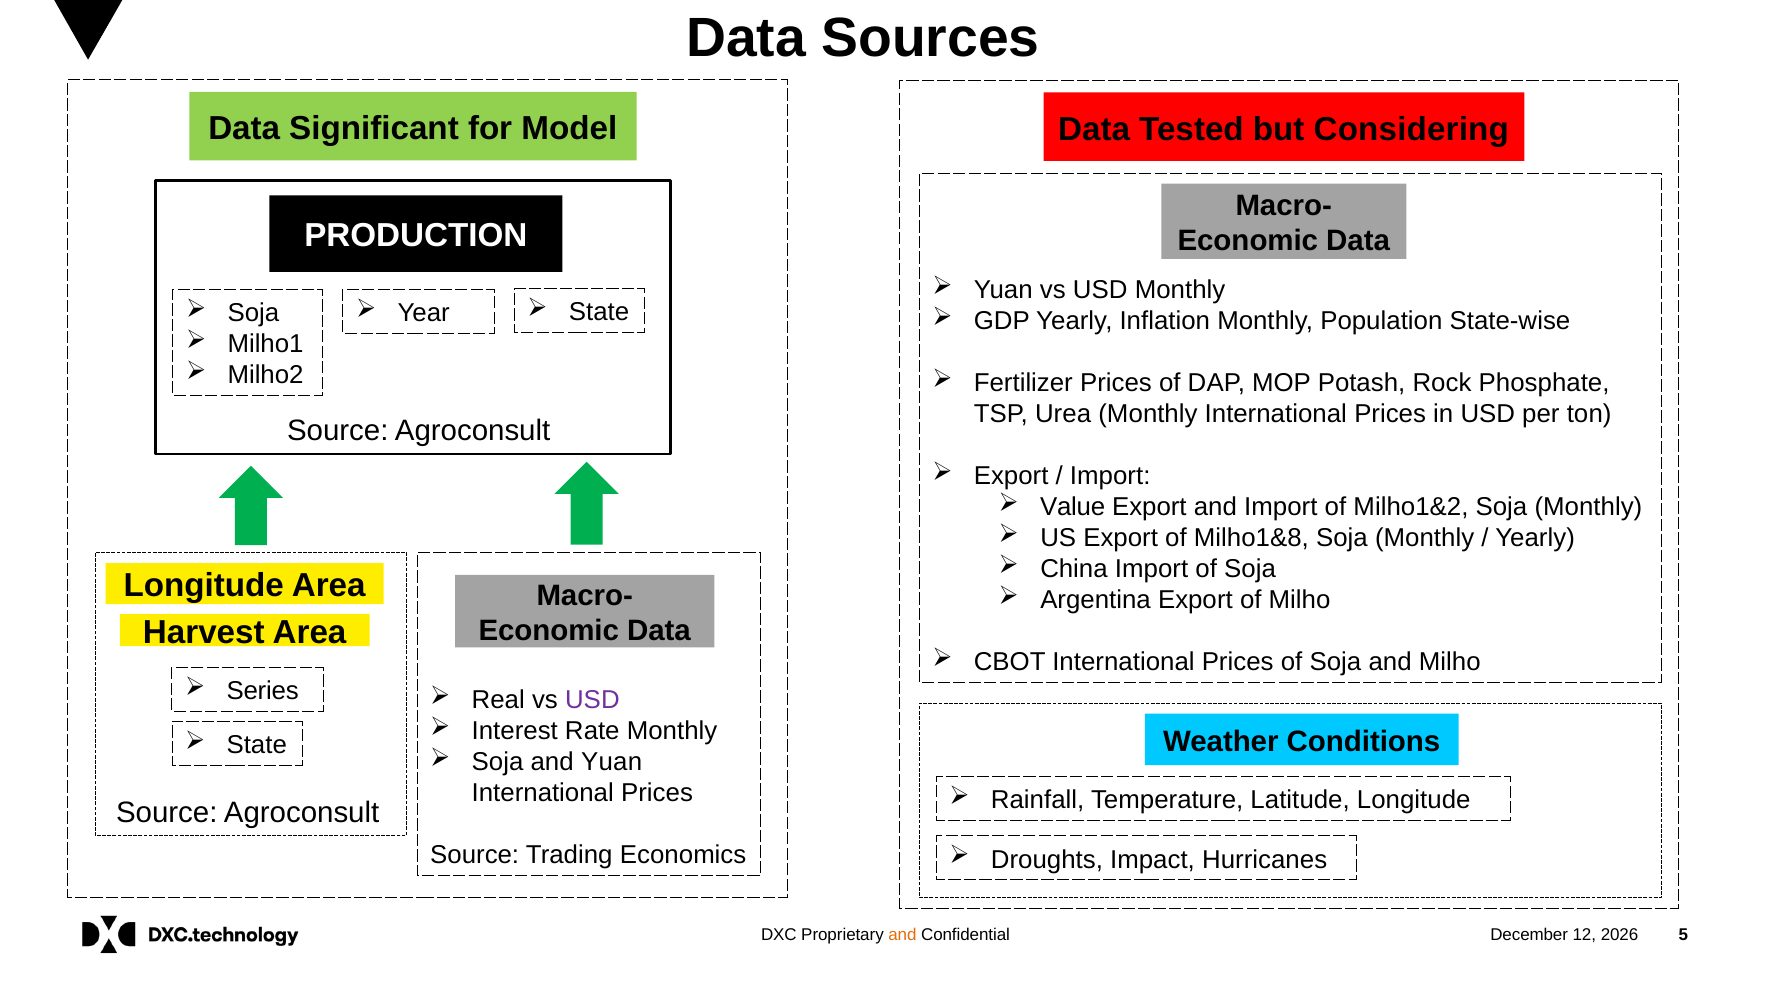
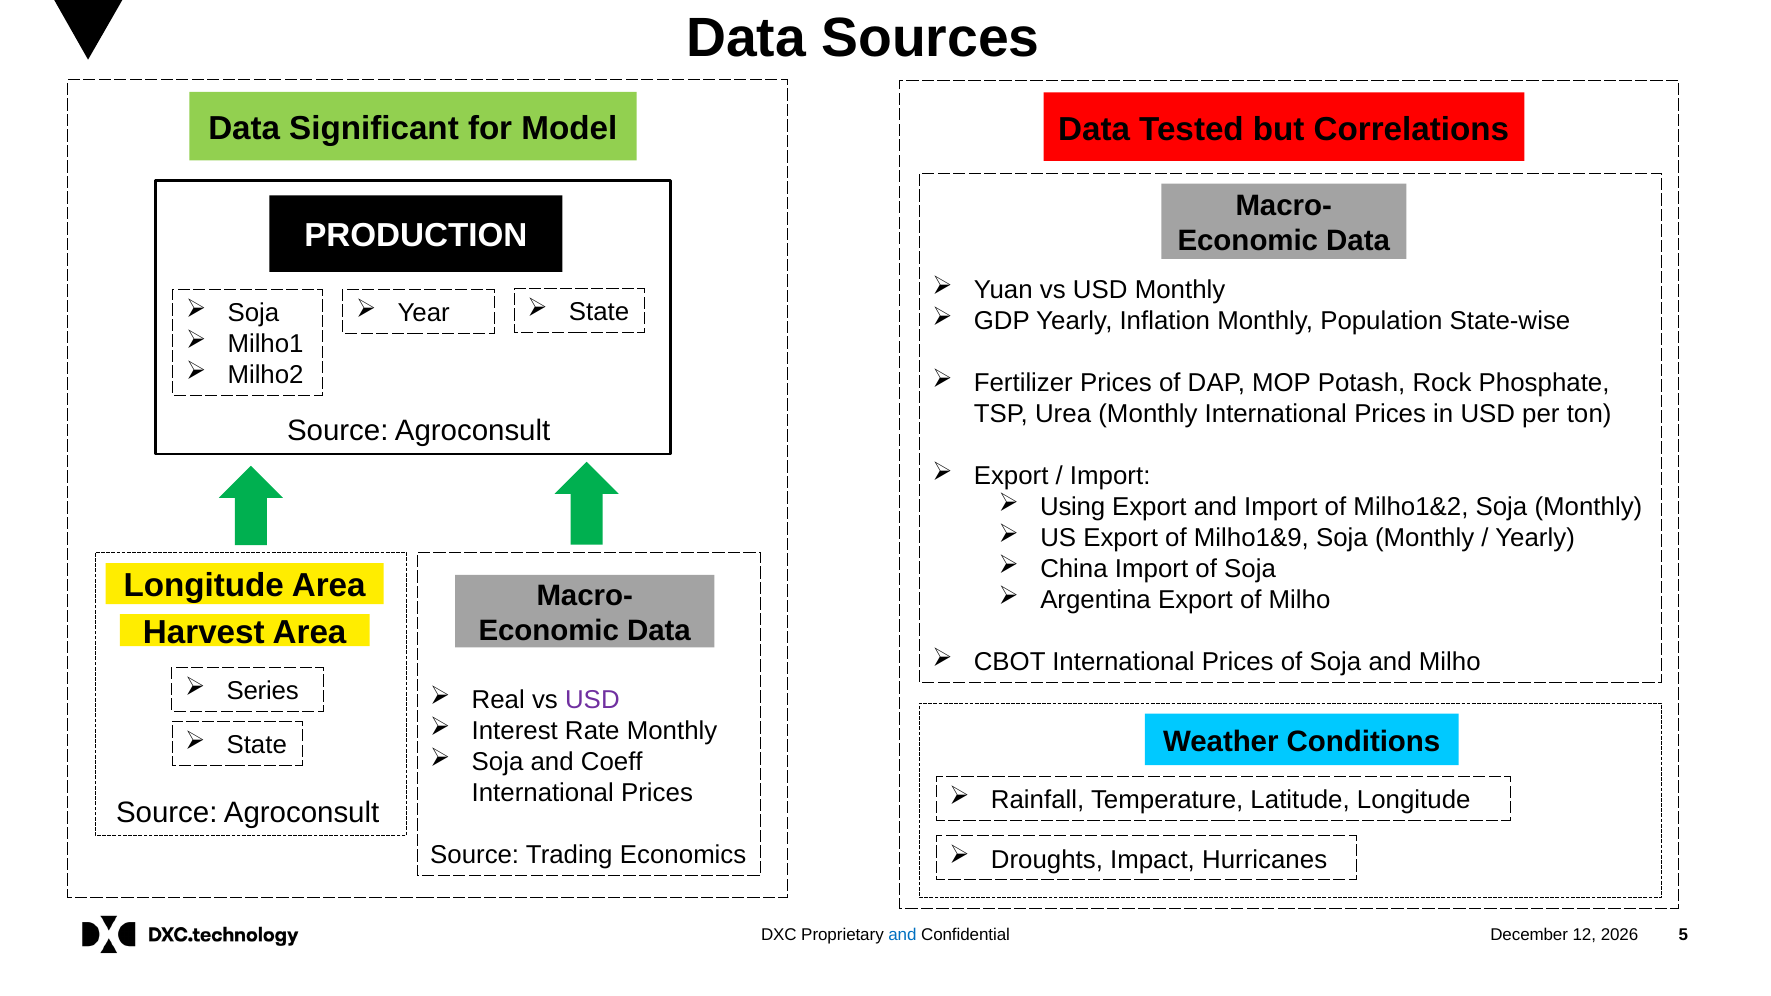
Considering: Considering -> Correlations (1411, 129)
Value: Value -> Using (1073, 507)
Milho1&8: Milho1&8 -> Milho1&9 (1251, 538)
and Yuan: Yuan -> Coeff (612, 762)
and colour: orange -> blue (902, 935)
